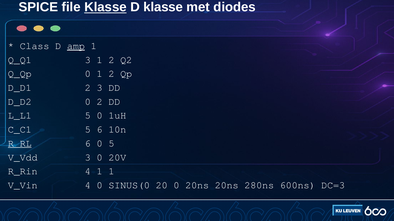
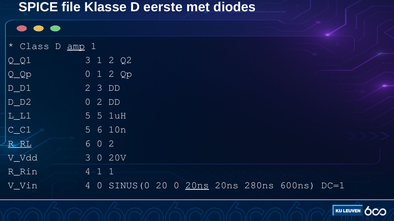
Klasse underline: present -> none (105, 7)
D klasse: klasse -> eerste (163, 7)
5 0: 0 -> 5 (100, 116)
6 0 5: 5 -> 2 (111, 144)
20ns underline: none -> present (197, 186)
DC=3: DC=3 -> DC=1 (333, 186)
